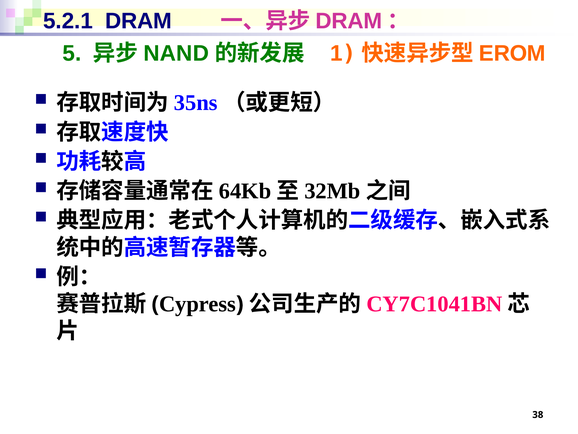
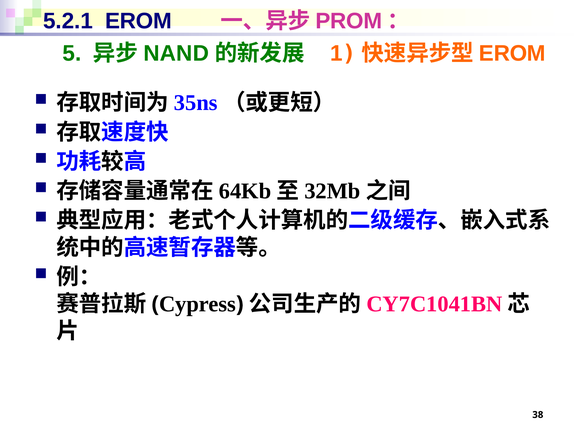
5.2.1 DRAM: DRAM -> EROM (139, 21)
DRAM: DRAM -> PROM (349, 21)
